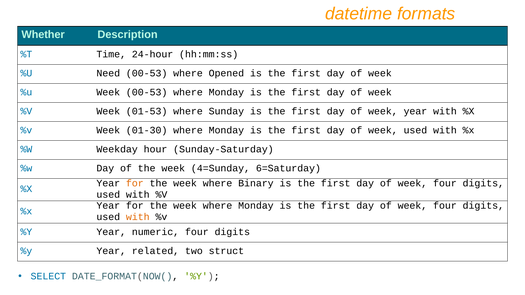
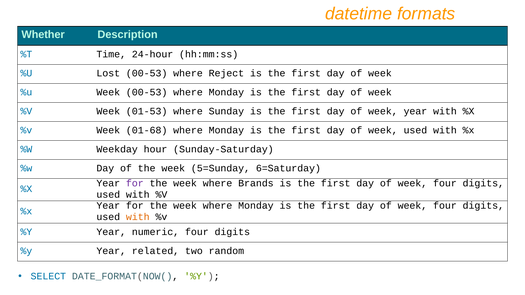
Need: Need -> Lost (108, 73)
Opened: Opened -> Reject (226, 73)
01-30: 01-30 -> 01-68 (147, 130)
4=Sunday: 4=Sunday -> 5=Sunday (220, 168)
for colour: orange -> purple (135, 184)
Binary: Binary -> Brands (256, 184)
struct: struct -> random (226, 251)
